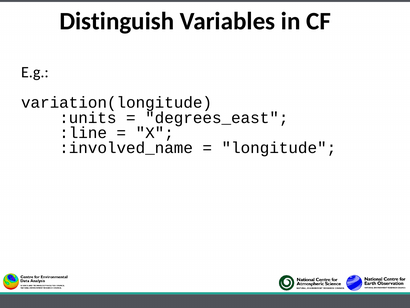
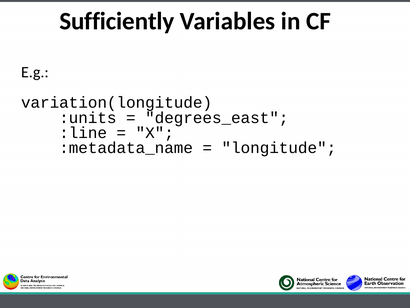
Distinguish: Distinguish -> Sufficiently (117, 21)
:involved_name: :involved_name -> :metadata_name (126, 148)
